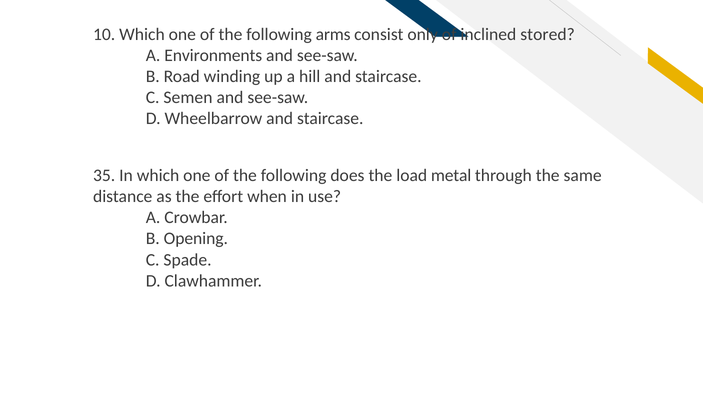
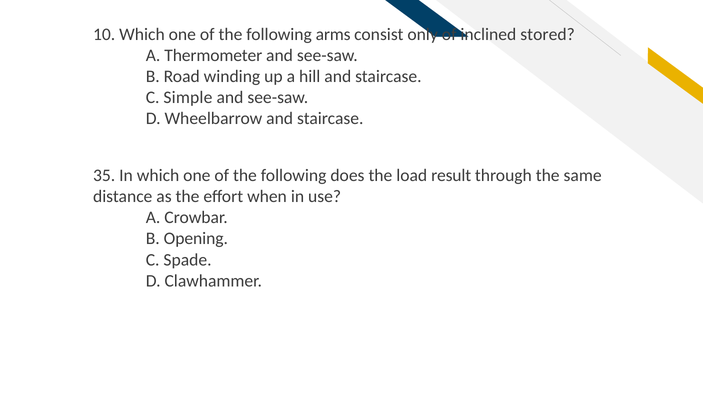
Environments: Environments -> Thermometer (213, 55)
Semen: Semen -> Simple (188, 98)
metal: metal -> result (451, 176)
